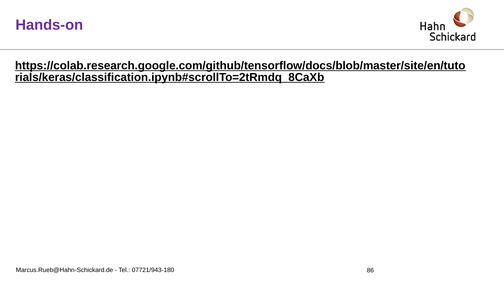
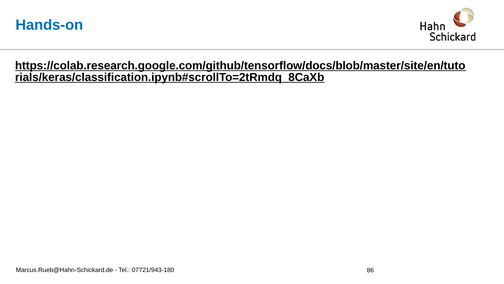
Hands-on colour: purple -> blue (49, 25)
